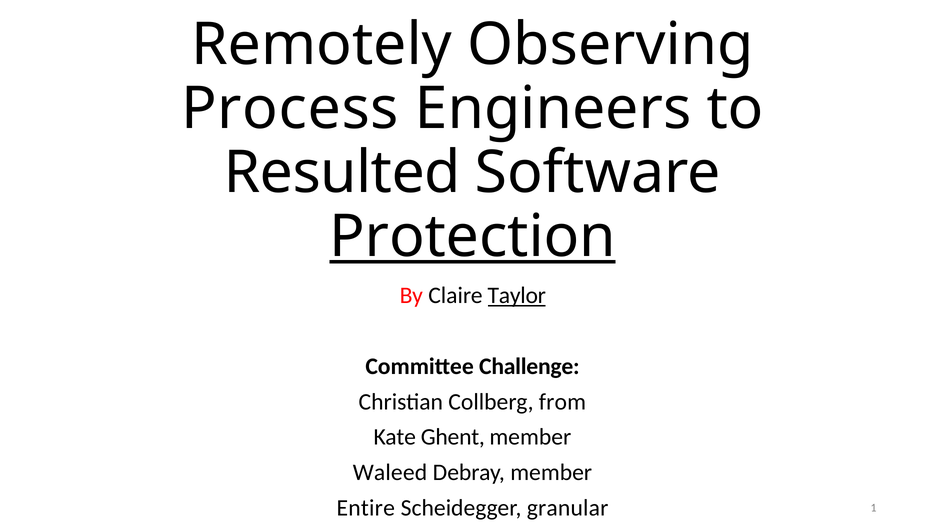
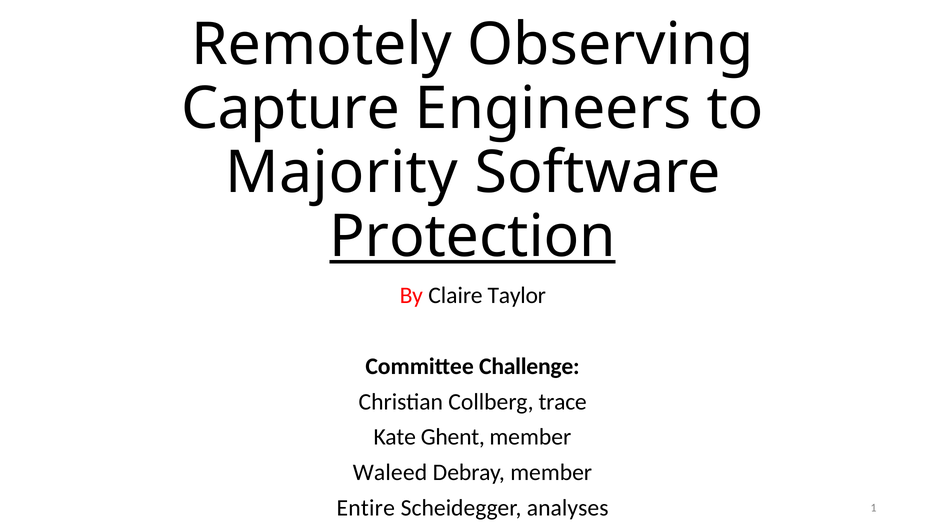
Process: Process -> Capture (291, 109)
Resulted: Resulted -> Majority (342, 173)
Taylor underline: present -> none (517, 295)
from: from -> trace (563, 401)
granular: granular -> analyses (568, 507)
